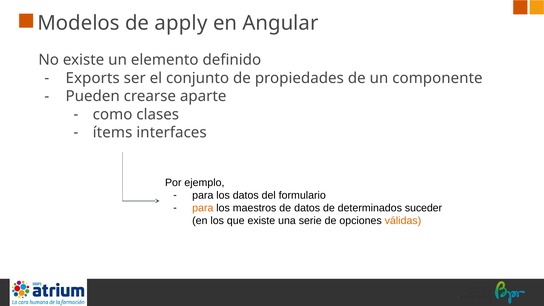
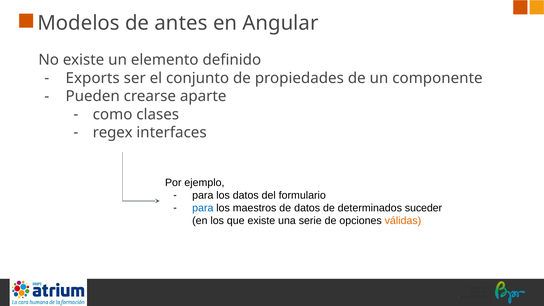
apply: apply -> antes (181, 23)
ítems: ítems -> regex (113, 133)
para colour: orange -> blue (203, 208)
